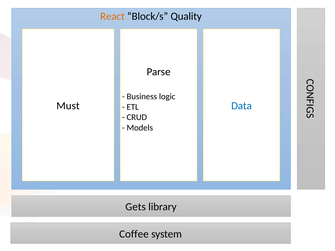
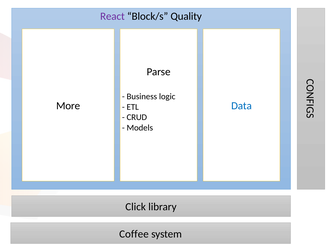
React colour: orange -> purple (112, 16)
Must: Must -> More (68, 106)
Gets: Gets -> Click (136, 207)
